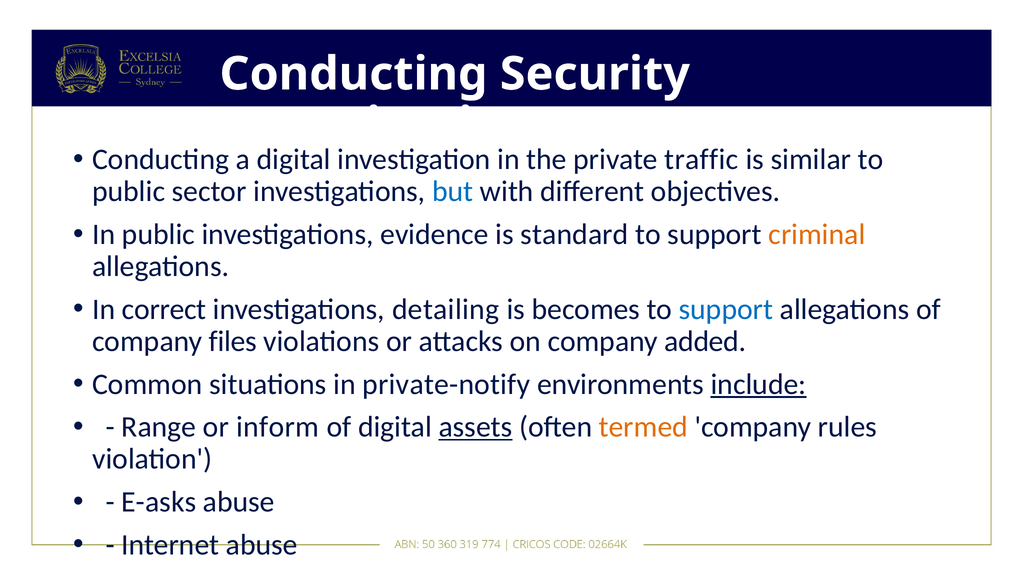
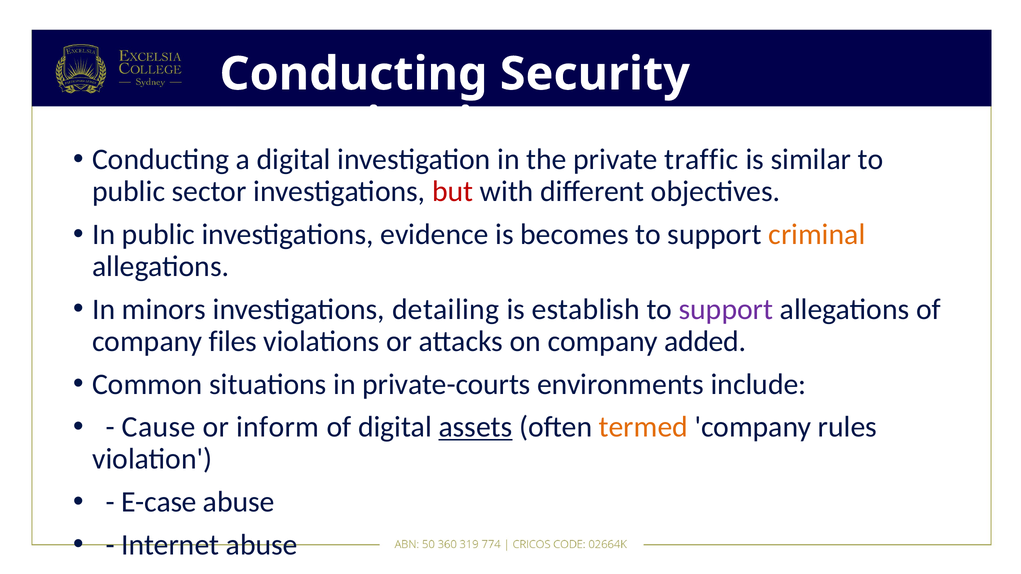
but colour: blue -> red (453, 192)
is standard: standard -> becomes (575, 234)
correct: correct -> minors (164, 309)
is becomes: becomes -> establish (586, 309)
support colour: blue -> purple (726, 309)
private-notify: private-notify -> private-courts (447, 384)
include underline: present -> none (759, 384)
Range: Range -> Cause (159, 427)
E-asks: E-asks -> E-case (159, 502)
